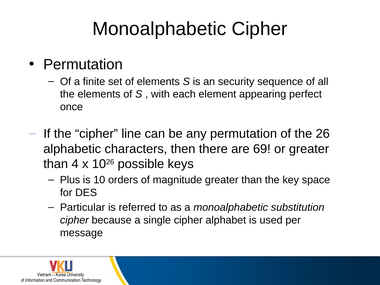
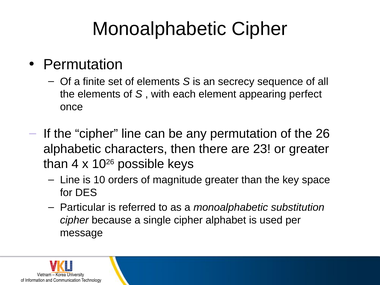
security: security -> secrecy (236, 82)
69: 69 -> 23 (262, 149)
Plus: Plus -> Line (70, 180)
